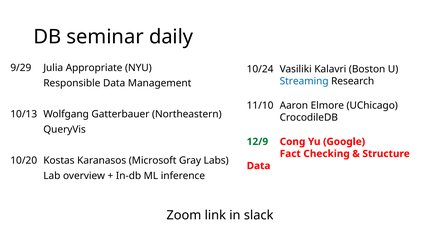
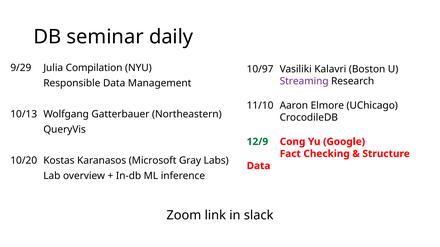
Appropriate: Appropriate -> Compilation (94, 68)
10/24: 10/24 -> 10/97 (260, 69)
Streaming colour: blue -> purple (304, 81)
